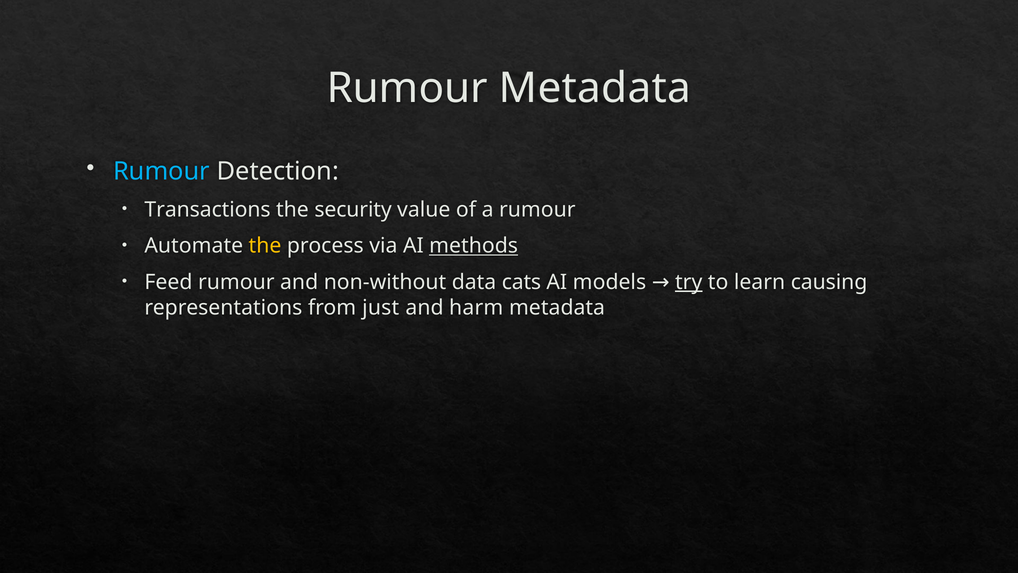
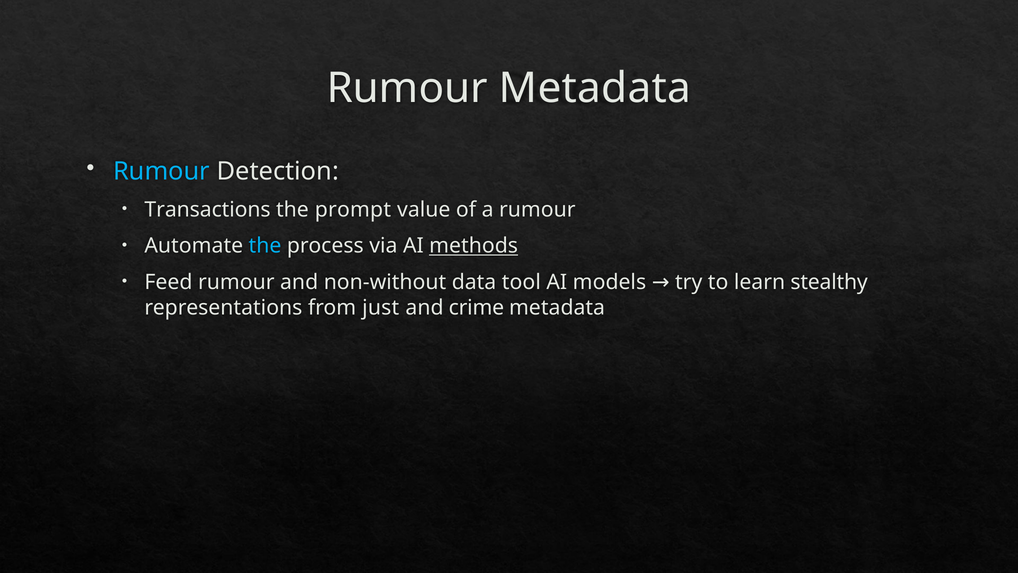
security: security -> prompt (353, 210)
the colour: yellow -> light blue (265, 246)
cats: cats -> tool (521, 282)
try underline: present -> none (689, 282)
causing: causing -> stealthy (829, 282)
harm: harm -> crime (476, 307)
